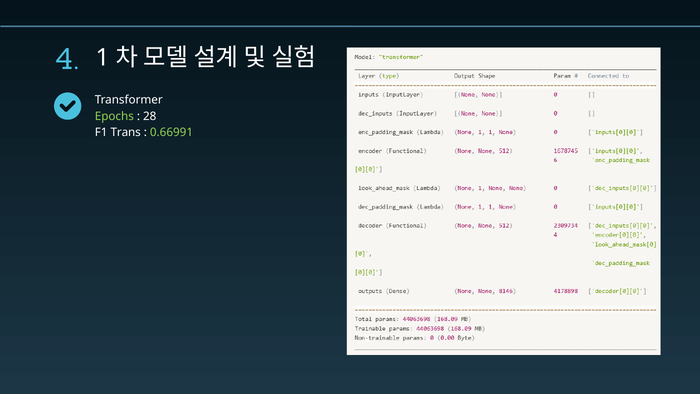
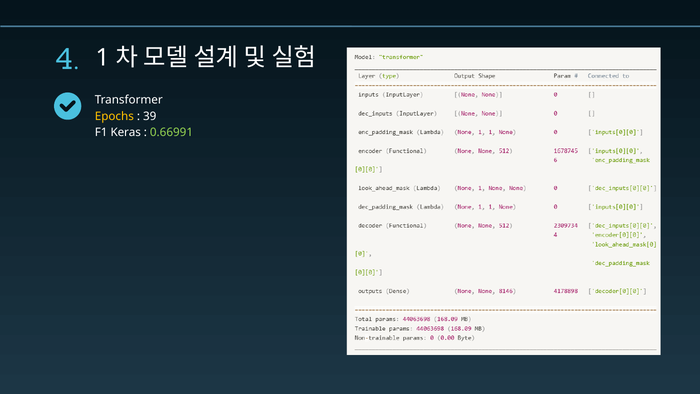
Epochs colour: light green -> yellow (114, 116)
28: 28 -> 39 (150, 116)
Trans: Trans -> Keras (126, 133)
